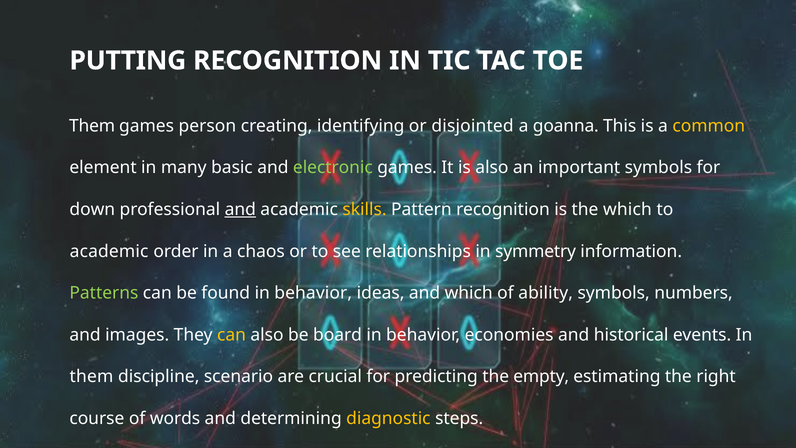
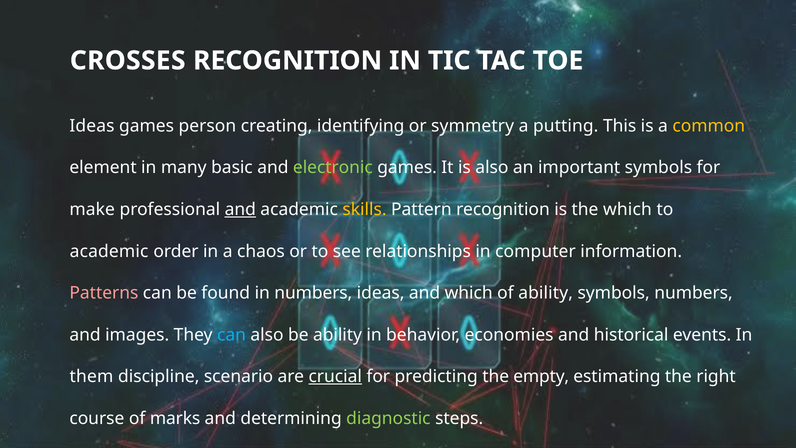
PUTTING: PUTTING -> CROSSES (128, 61)
Them: Them -> Ideas (92, 126)
disjointed: disjointed -> symmetry (473, 126)
goanna: goanna -> putting (566, 126)
down: down -> make (92, 209)
symmetry: symmetry -> computer (535, 251)
Patterns colour: light green -> pink (104, 293)
found in behavior: behavior -> numbers (313, 293)
can colour: yellow -> light blue (231, 335)
be board: board -> ability (338, 335)
crucial underline: none -> present (335, 376)
words: words -> marks (175, 418)
diagnostic colour: yellow -> light green (388, 418)
